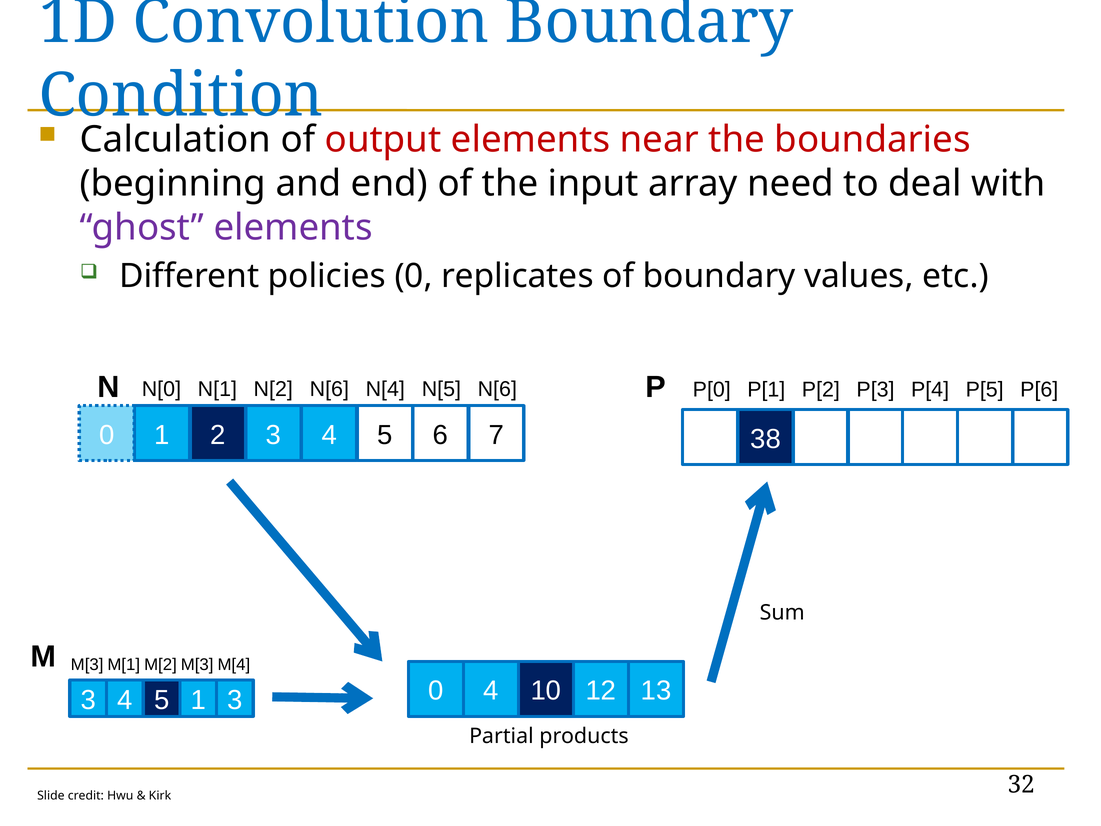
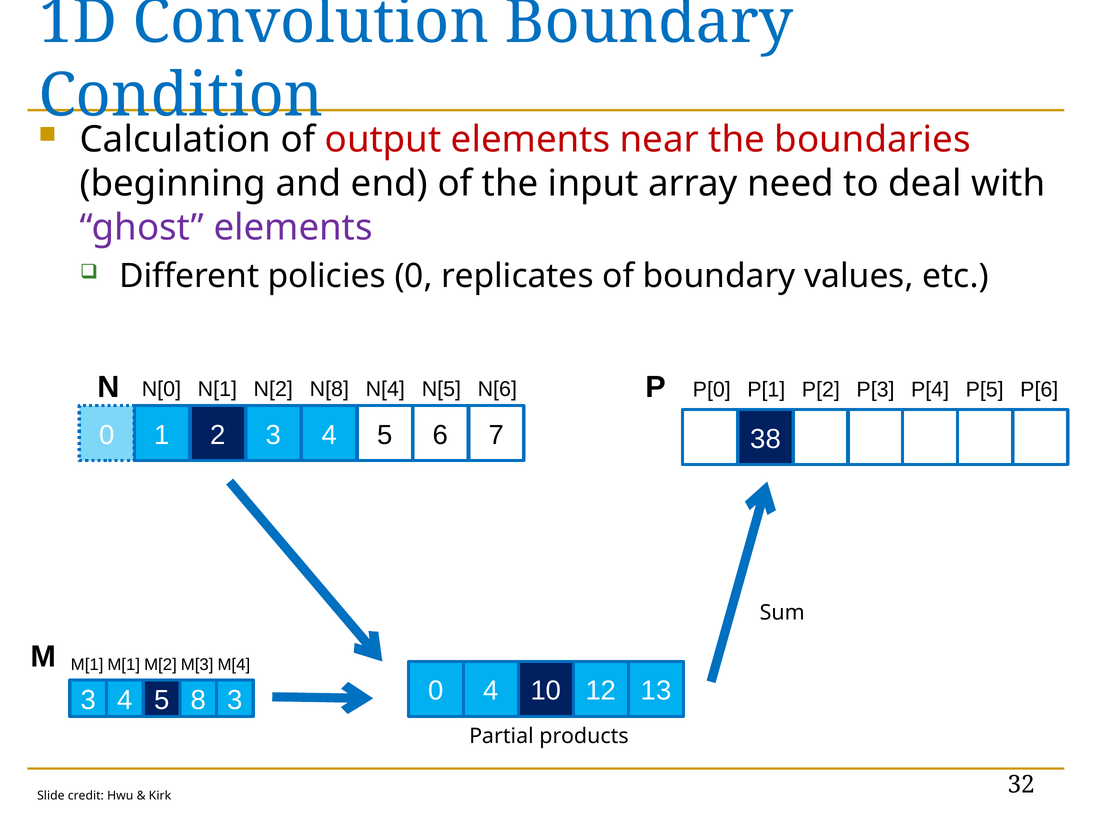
N[6: N[6 -> N[8 (329, 389)
M[3: M[3 -> M[1 (87, 665)
5 1: 1 -> 8 (198, 700)
